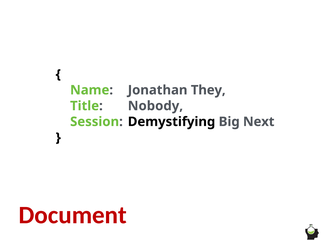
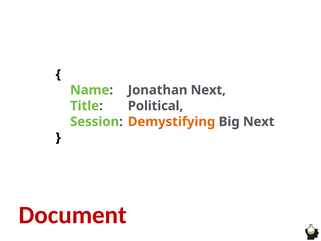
Jonathan They: They -> Next (208, 90)
Nobody: Nobody -> Political (155, 106)
Demystifying colour: black -> orange (172, 122)
